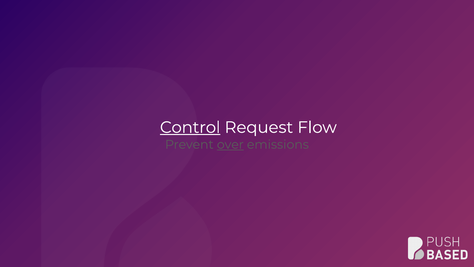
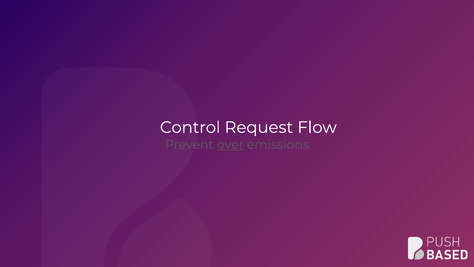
Control underline: present -> none (190, 127)
